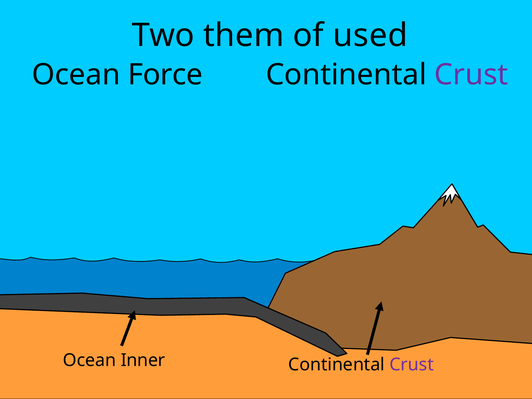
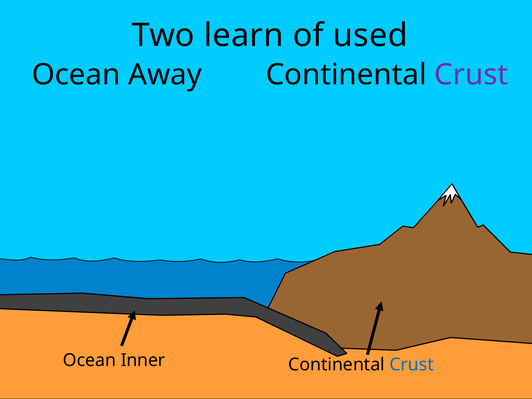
them: them -> learn (244, 36)
Force: Force -> Away (165, 75)
Crust colour: purple -> blue (412, 365)
